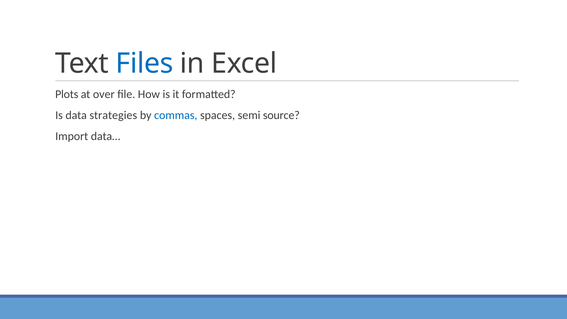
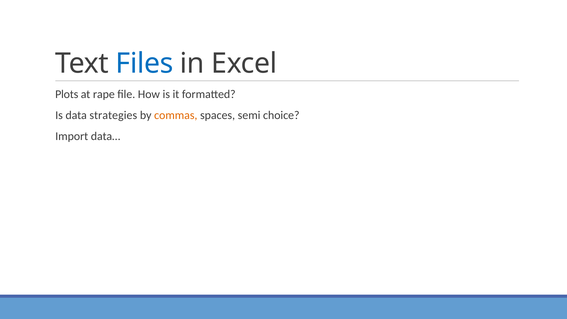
over: over -> rape (104, 94)
commas colour: blue -> orange (176, 115)
source: source -> choice (281, 115)
